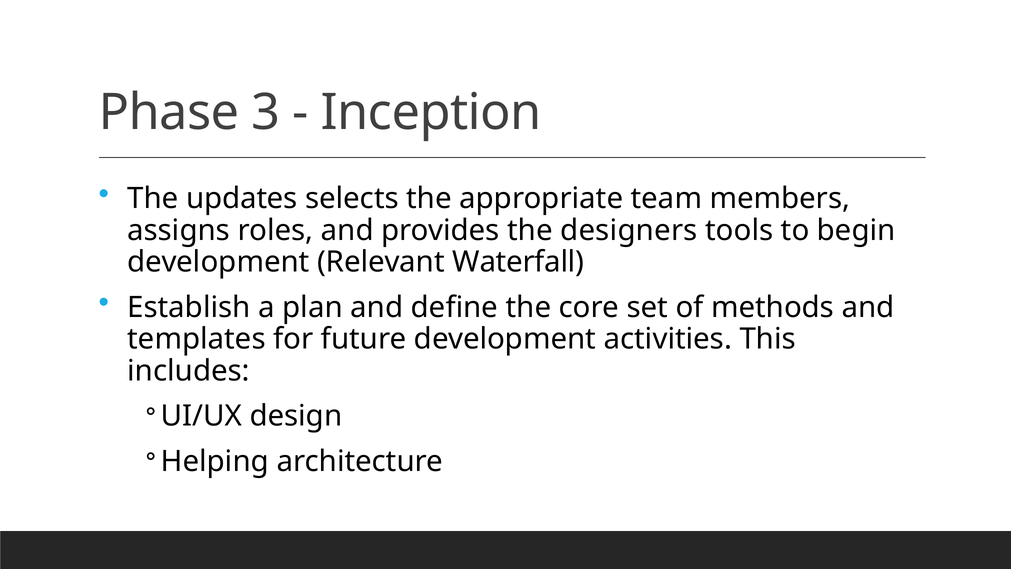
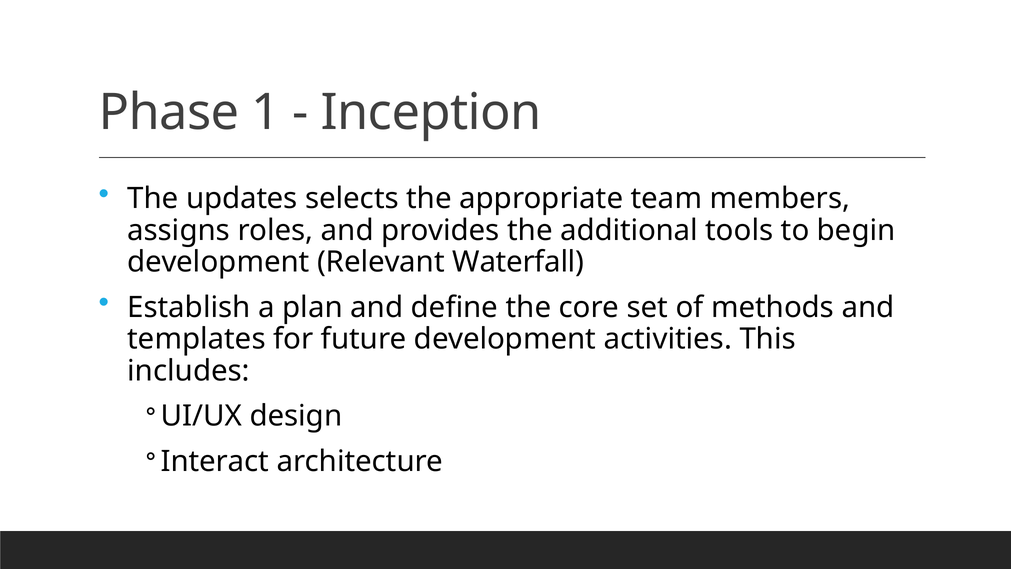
3: 3 -> 1 (266, 113)
designers: designers -> additional (629, 230)
Helping: Helping -> Interact (215, 461)
